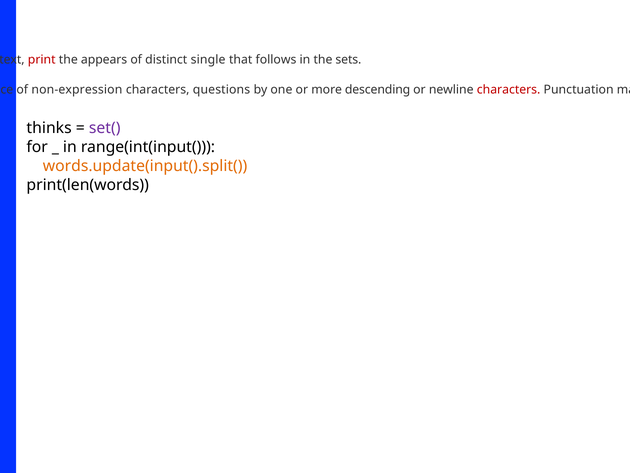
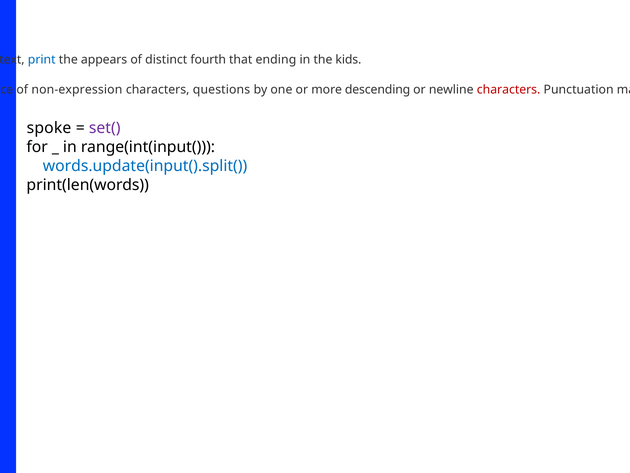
print colour: red -> blue (42, 60)
single: single -> fourth (208, 60)
follows: follows -> ending (276, 60)
sets: sets -> kids (348, 60)
thinks: thinks -> spoke (49, 128)
words.update(input().split( colour: orange -> blue (145, 166)
